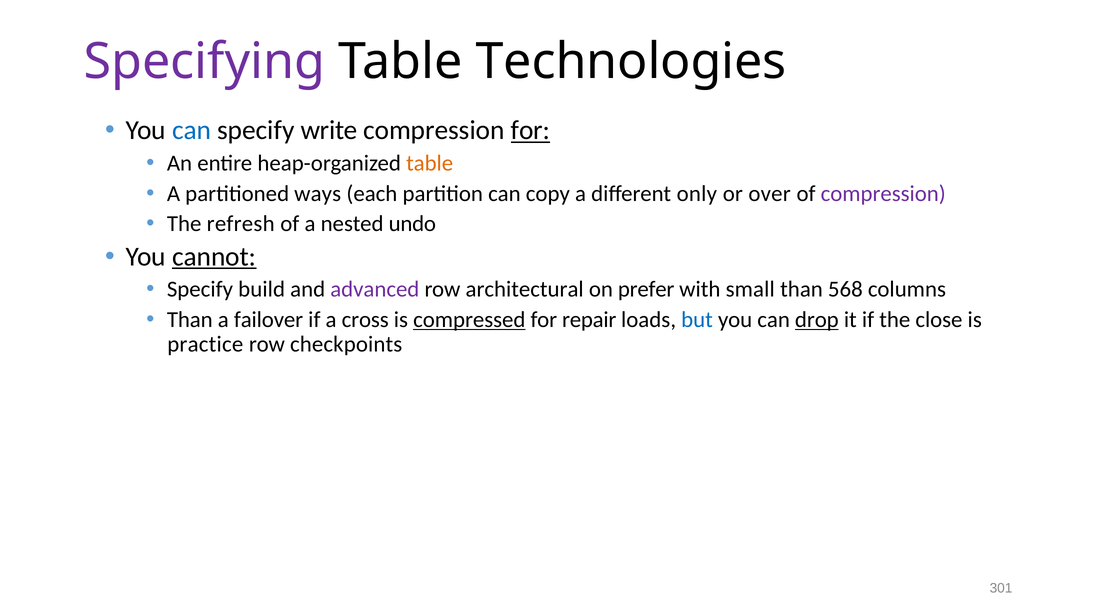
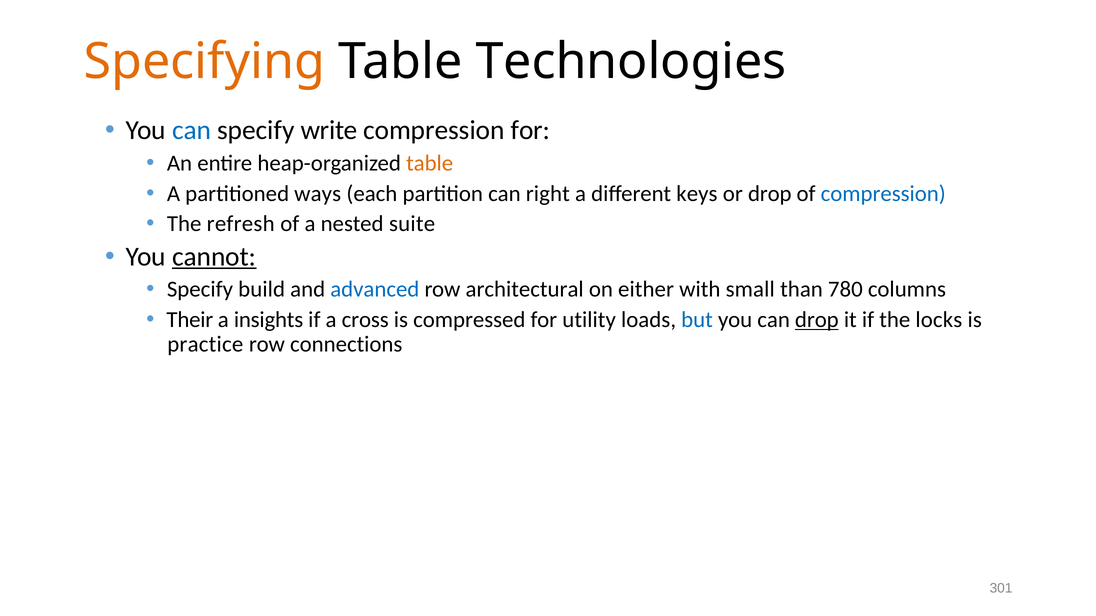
Specifying colour: purple -> orange (204, 62)
for underline: present -> none (531, 130)
copy: copy -> right (548, 194)
only: only -> keys (697, 194)
or over: over -> drop (770, 194)
compression colour: purple -> blue (883, 194)
undo: undo -> suite (412, 224)
advanced colour: purple -> blue (375, 290)
prefer: prefer -> either (646, 290)
568: 568 -> 780 (845, 290)
Than: Than -> Their (190, 320)
failover: failover -> insights (269, 320)
compressed underline: present -> none (469, 320)
repair: repair -> utility (589, 320)
close: close -> locks (939, 320)
checkpoints: checkpoints -> connections (346, 345)
